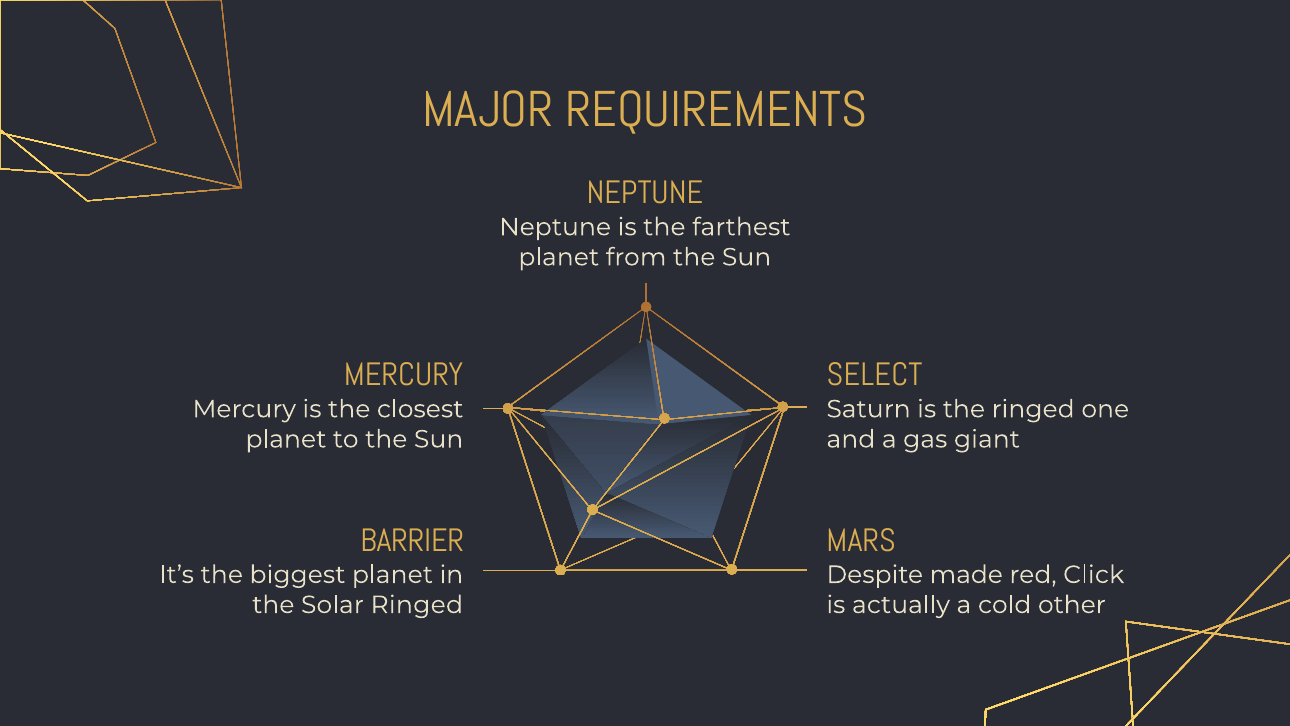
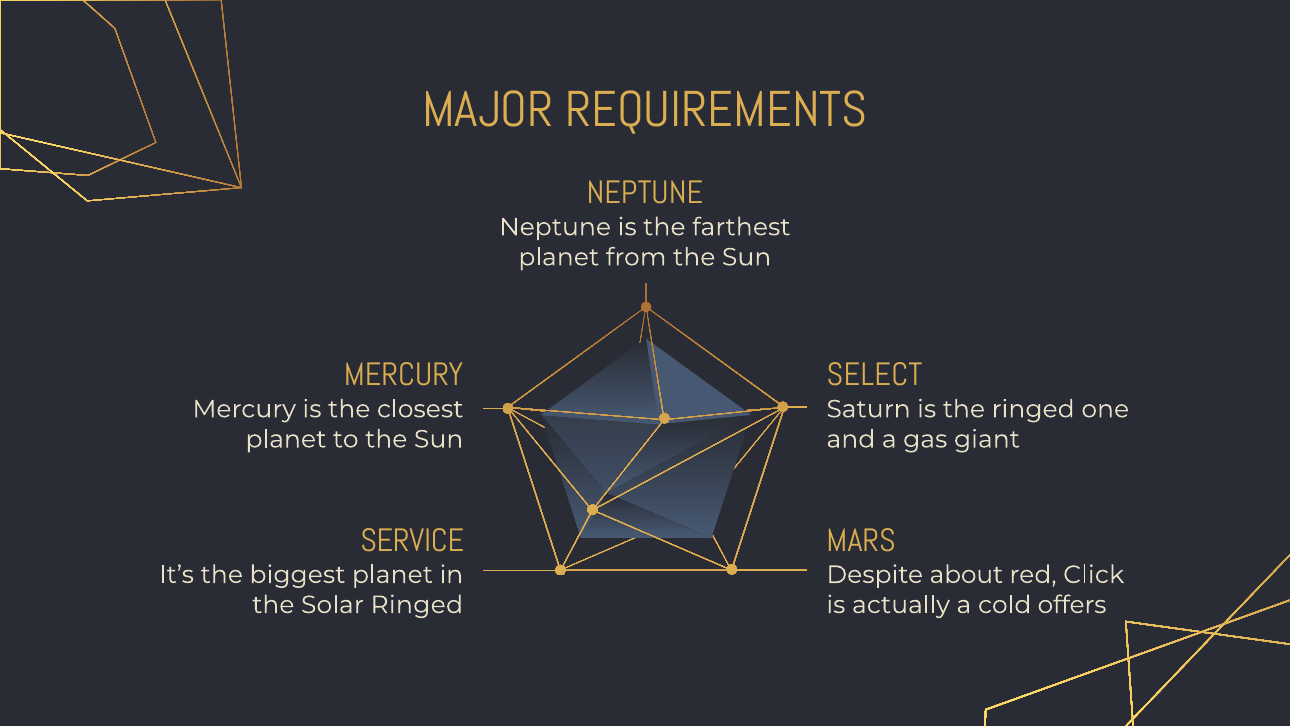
BARRIER: BARRIER -> SERVICE (412, 540)
made: made -> about (966, 574)
other: other -> offers (1072, 605)
